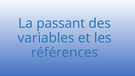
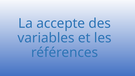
passant: passant -> accepte (61, 23)
